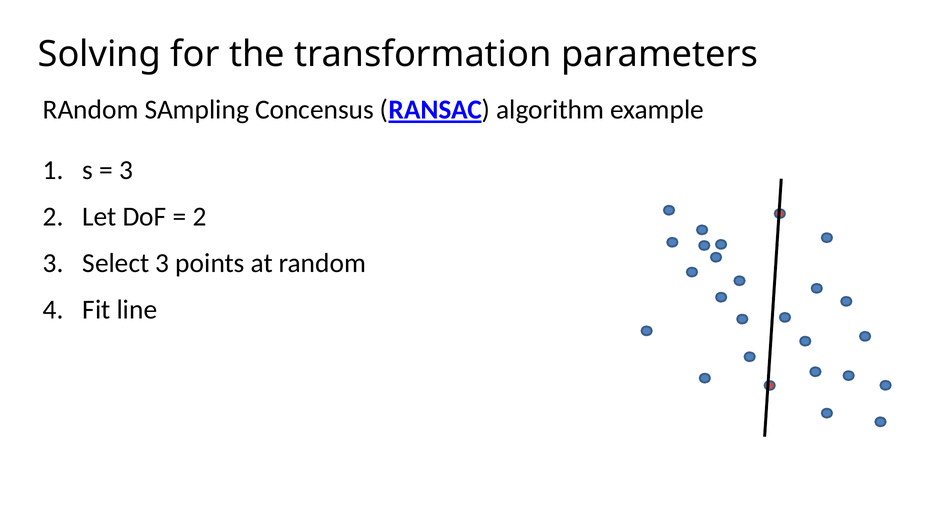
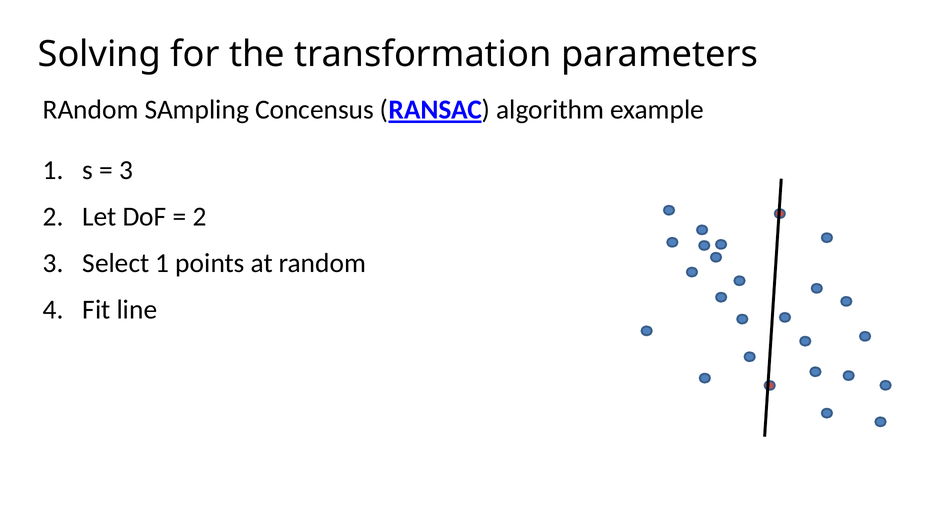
Select 3: 3 -> 1 (162, 263)
